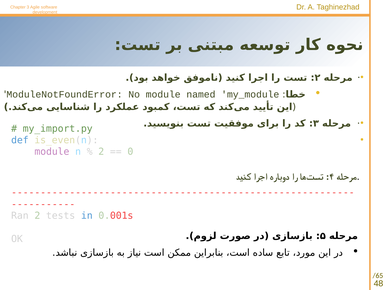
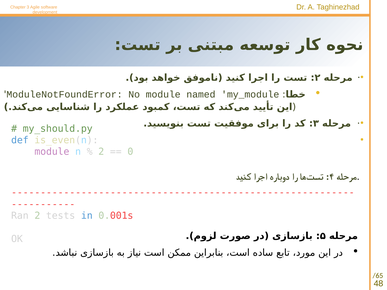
my_import.py: my_import.py -> my_should.py (58, 129)
